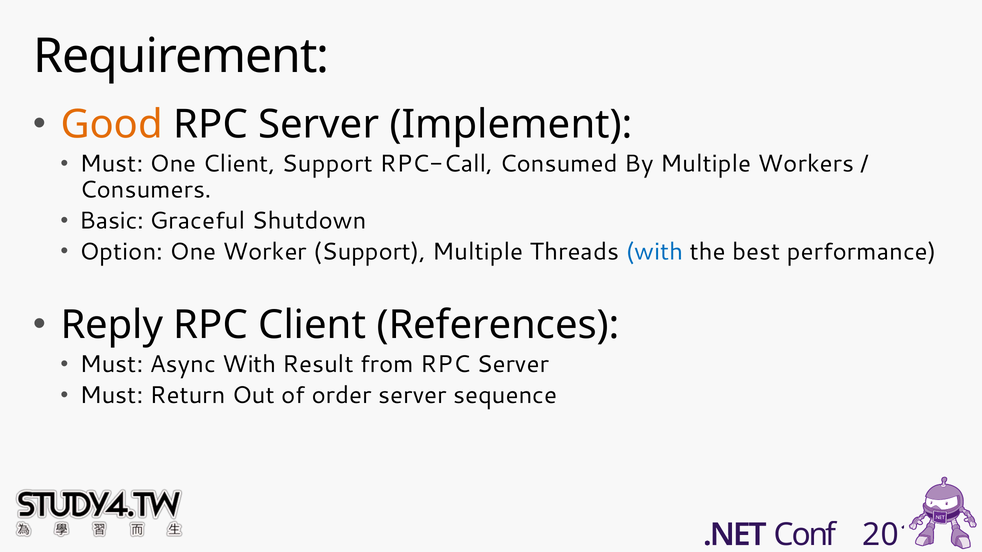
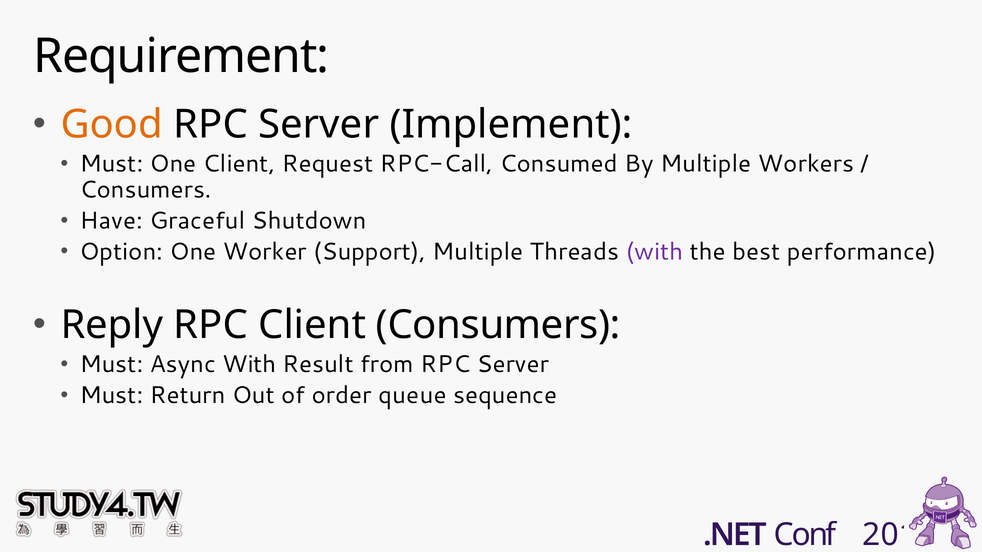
Client Support: Support -> Request (327, 164)
Basic: Basic -> Have (111, 221)
with colour: blue -> purple (654, 252)
Client References: References -> Consumers (498, 325)
order server: server -> queue (412, 396)
